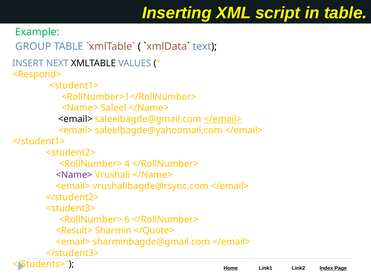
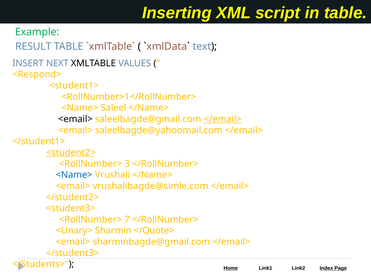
GROUP: GROUP -> RESULT (33, 46)
<student2> underline: none -> present (71, 152)
4: 4 -> 3 (127, 163)
<Name> colour: purple -> blue (74, 174)
vrushalibagde@rsync.com: vrushalibagde@rsync.com -> vrushalibagde@simle.com (150, 186)
6: 6 -> 7 (127, 219)
<Result>: <Result> -> <Unary> (74, 230)
